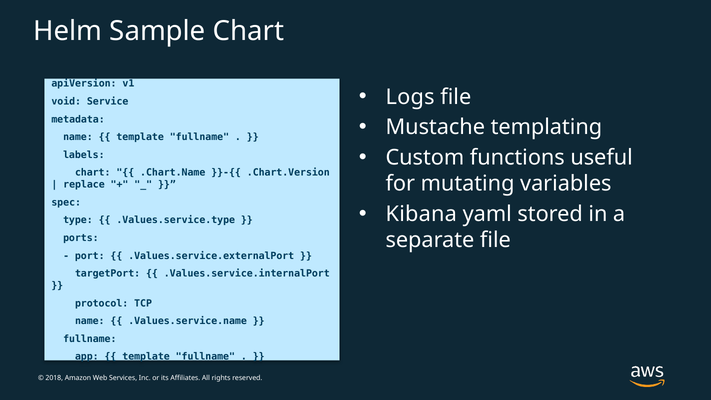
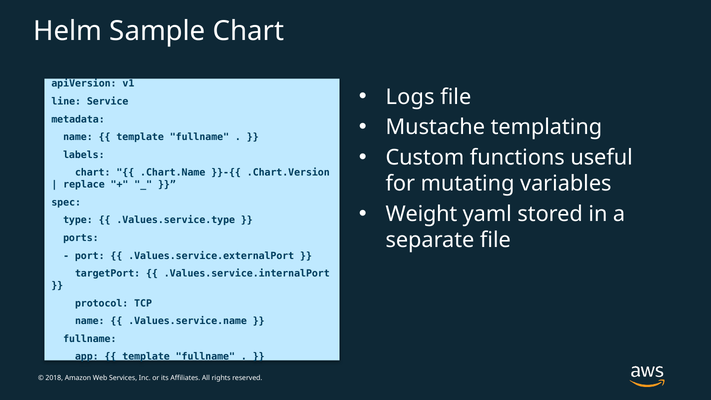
void: void -> line (66, 101)
Kibana: Kibana -> Weight (421, 214)
